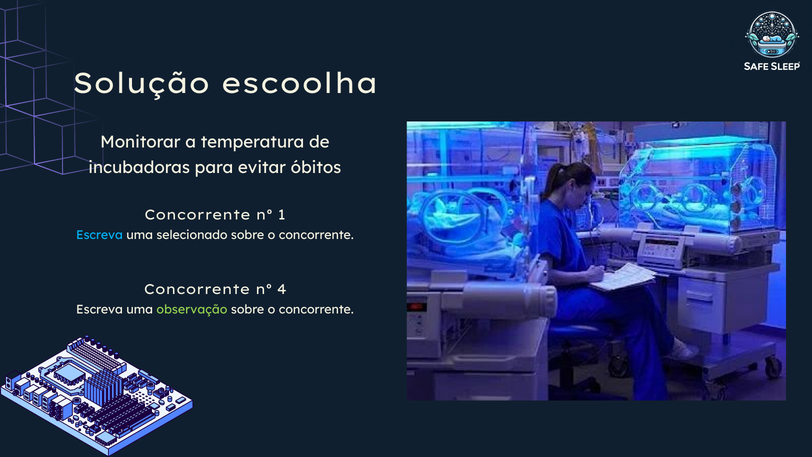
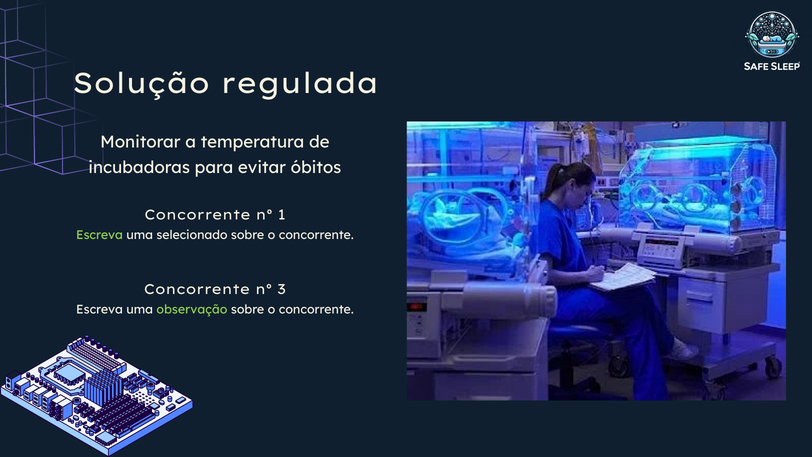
escoolha: escoolha -> regulada (300, 84)
Escreva colour: light blue -> light green (100, 235)
4: 4 -> 3 (282, 289)
